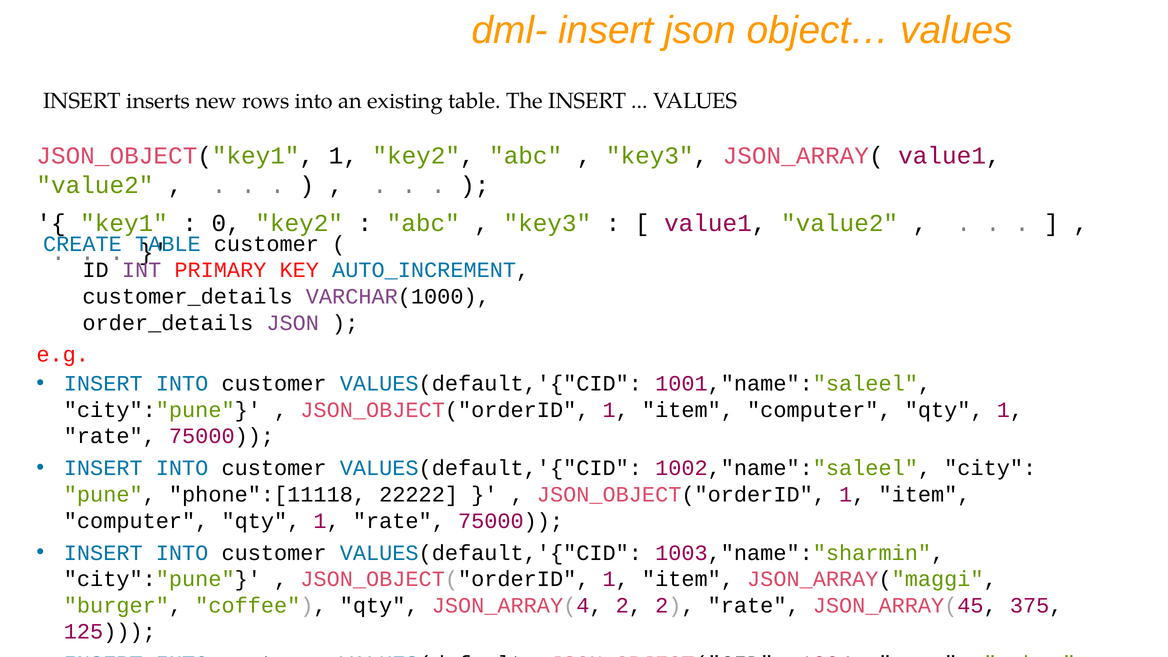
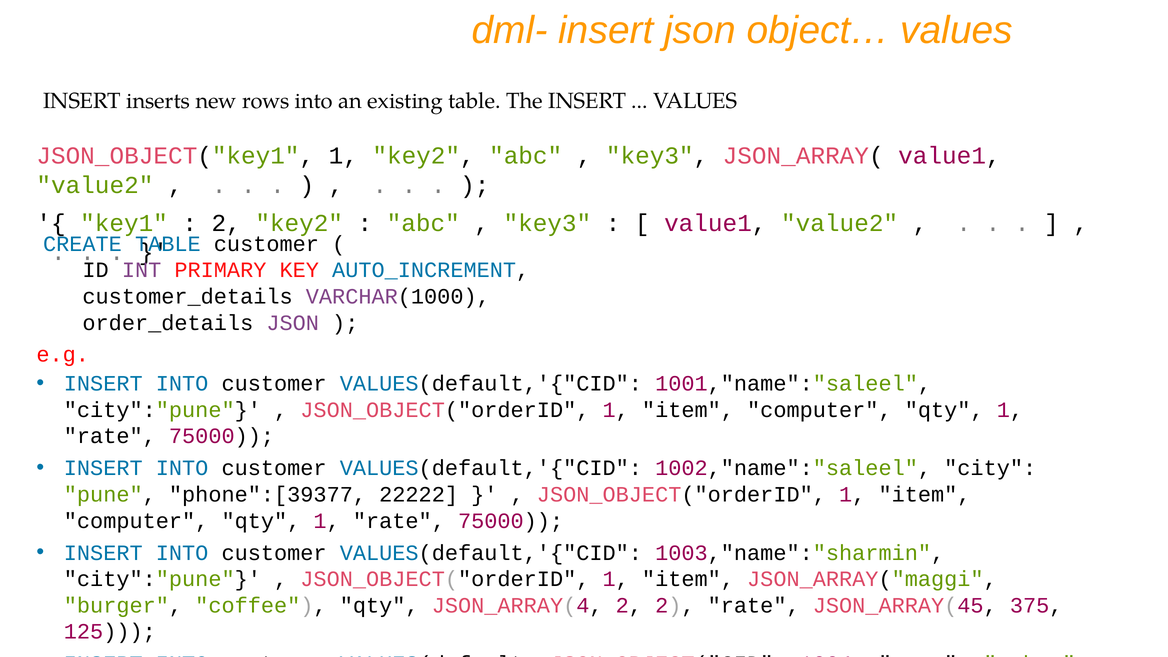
0: 0 -> 2 (226, 223)
phone":[11118: phone":[11118 -> phone":[39377 (268, 495)
